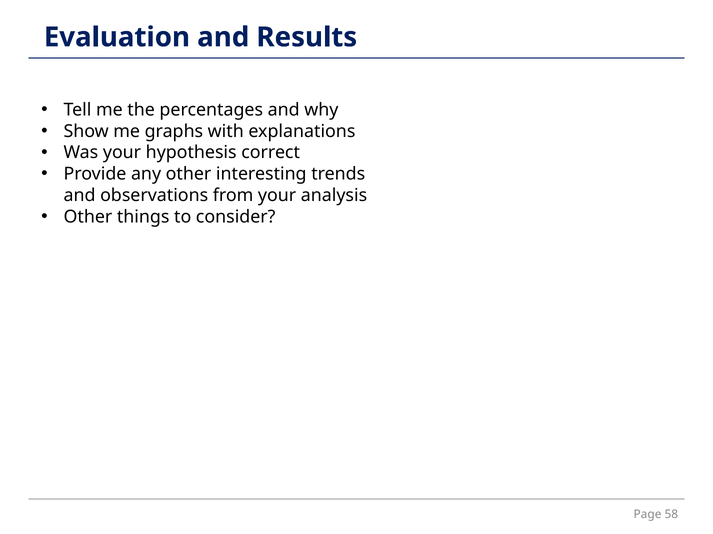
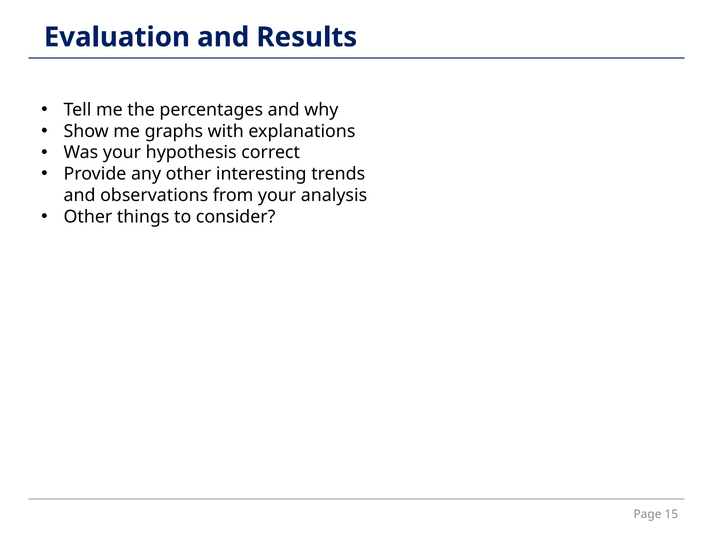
58: 58 -> 15 (671, 515)
